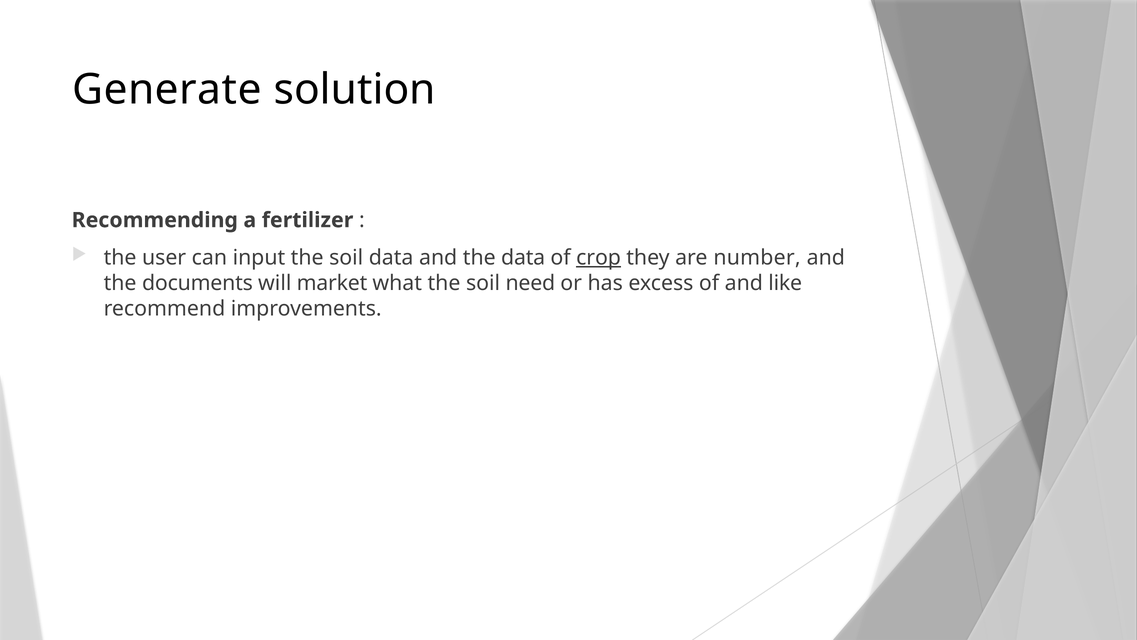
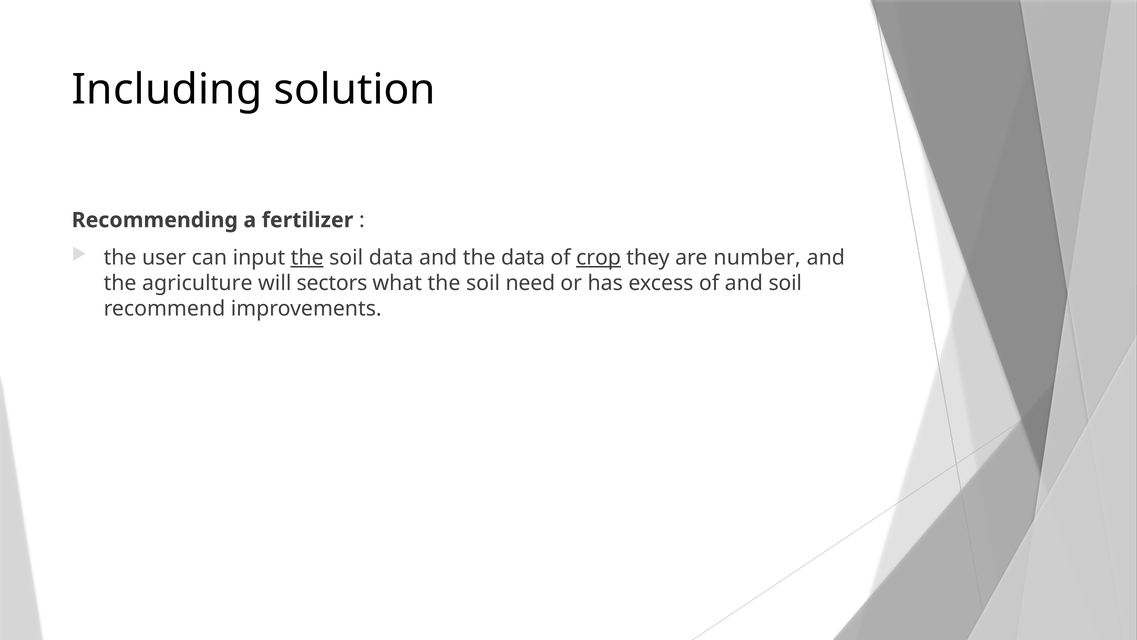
Generate: Generate -> Including (167, 90)
the underline: none -> present (307, 257)
documents: documents -> agriculture (197, 283)
market: market -> sectors (332, 283)
and like: like -> soil (785, 283)
